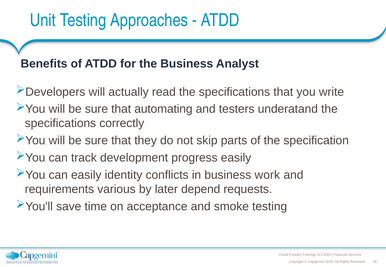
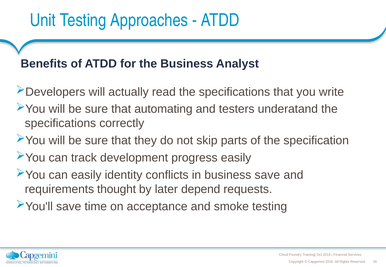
business work: work -> save (267, 175)
various: various -> thought (117, 189)
